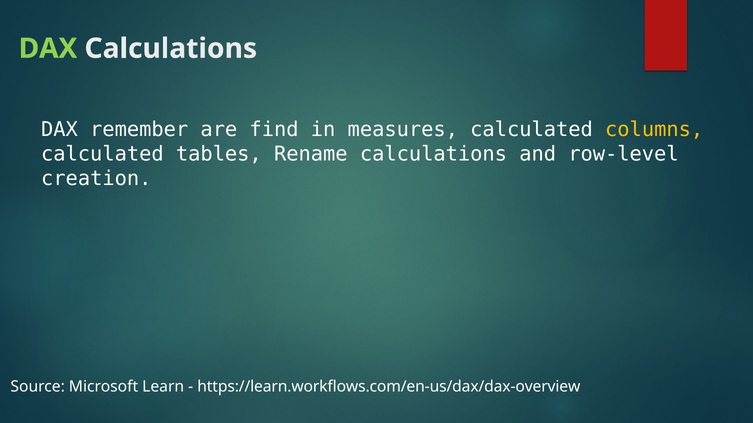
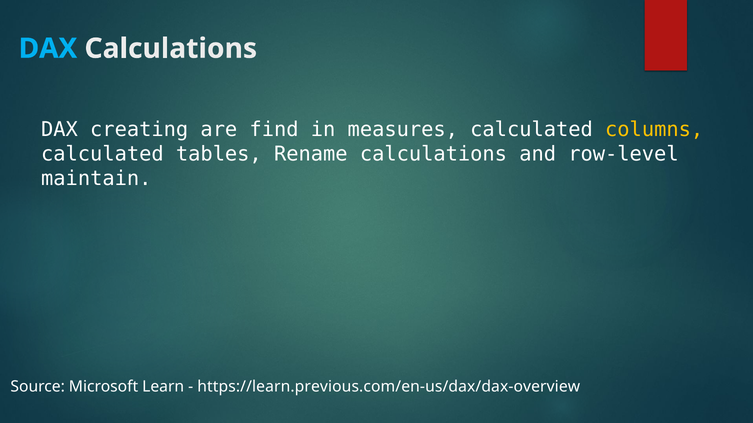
DAX colour: light green -> light blue (48, 49)
remember: remember -> creating (139, 130)
creation: creation -> maintain (96, 179)
https://learn.workflows.com/en-us/dax/dax-overview: https://learn.workflows.com/en-us/dax/dax-overview -> https://learn.previous.com/en-us/dax/dax-overview (389, 387)
